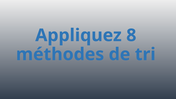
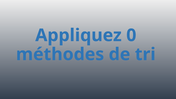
8: 8 -> 0 (131, 35)
